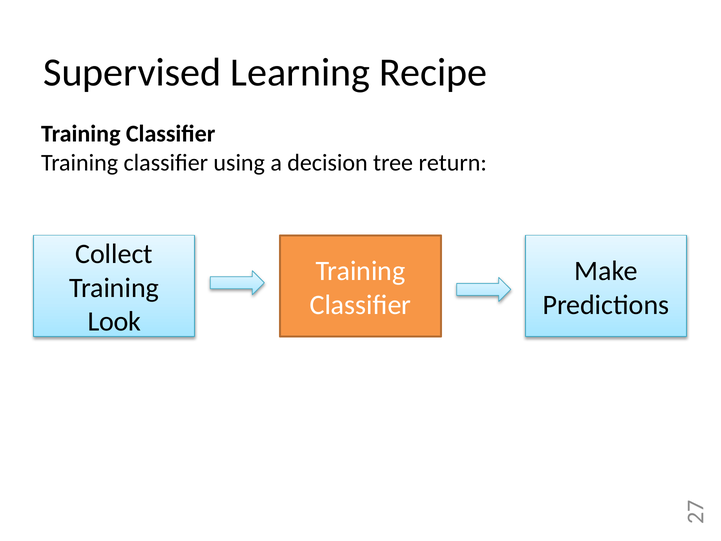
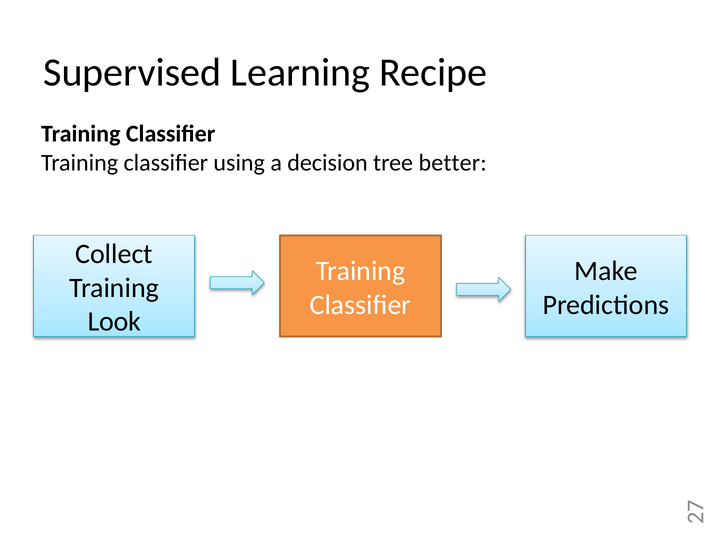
return: return -> better (453, 163)
